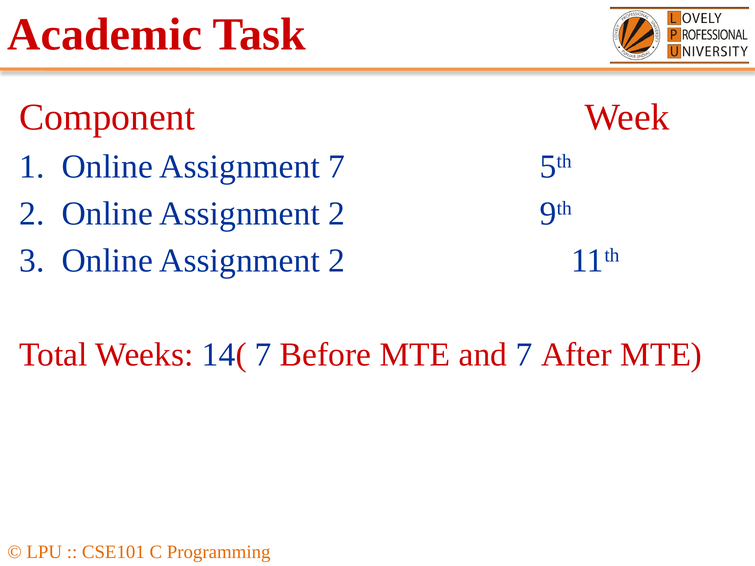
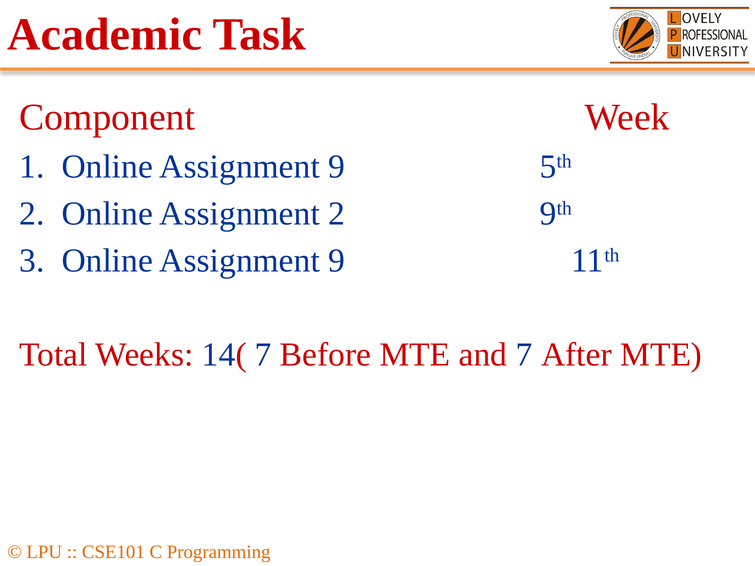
7: 7 -> 9 (337, 167)
3 Online Assignment 2: 2 -> 9 (337, 261)
